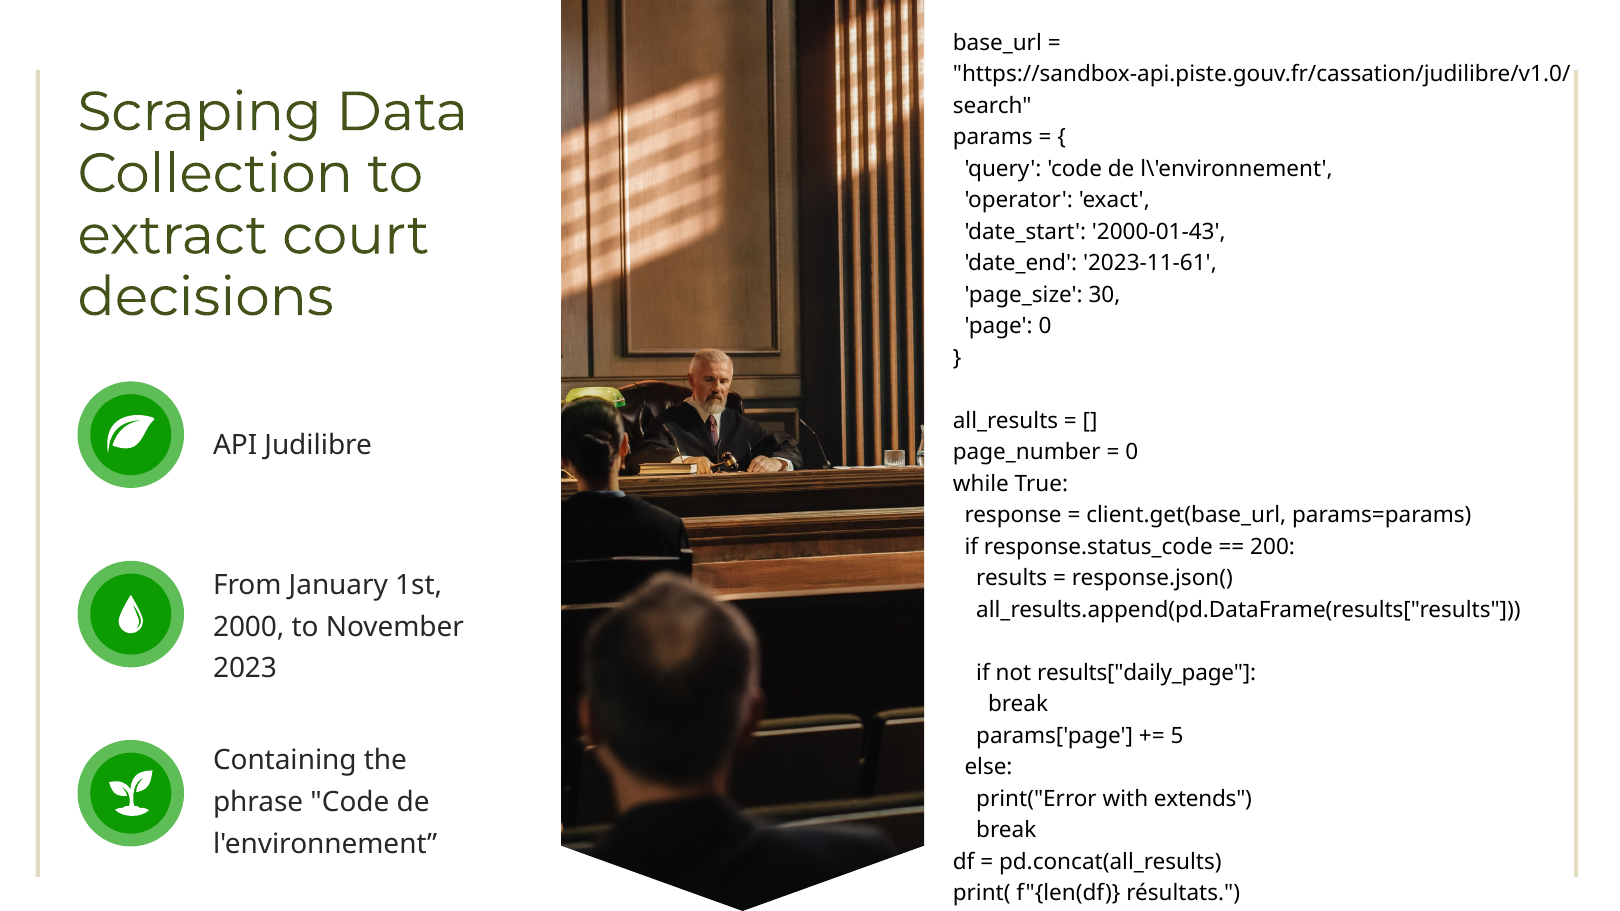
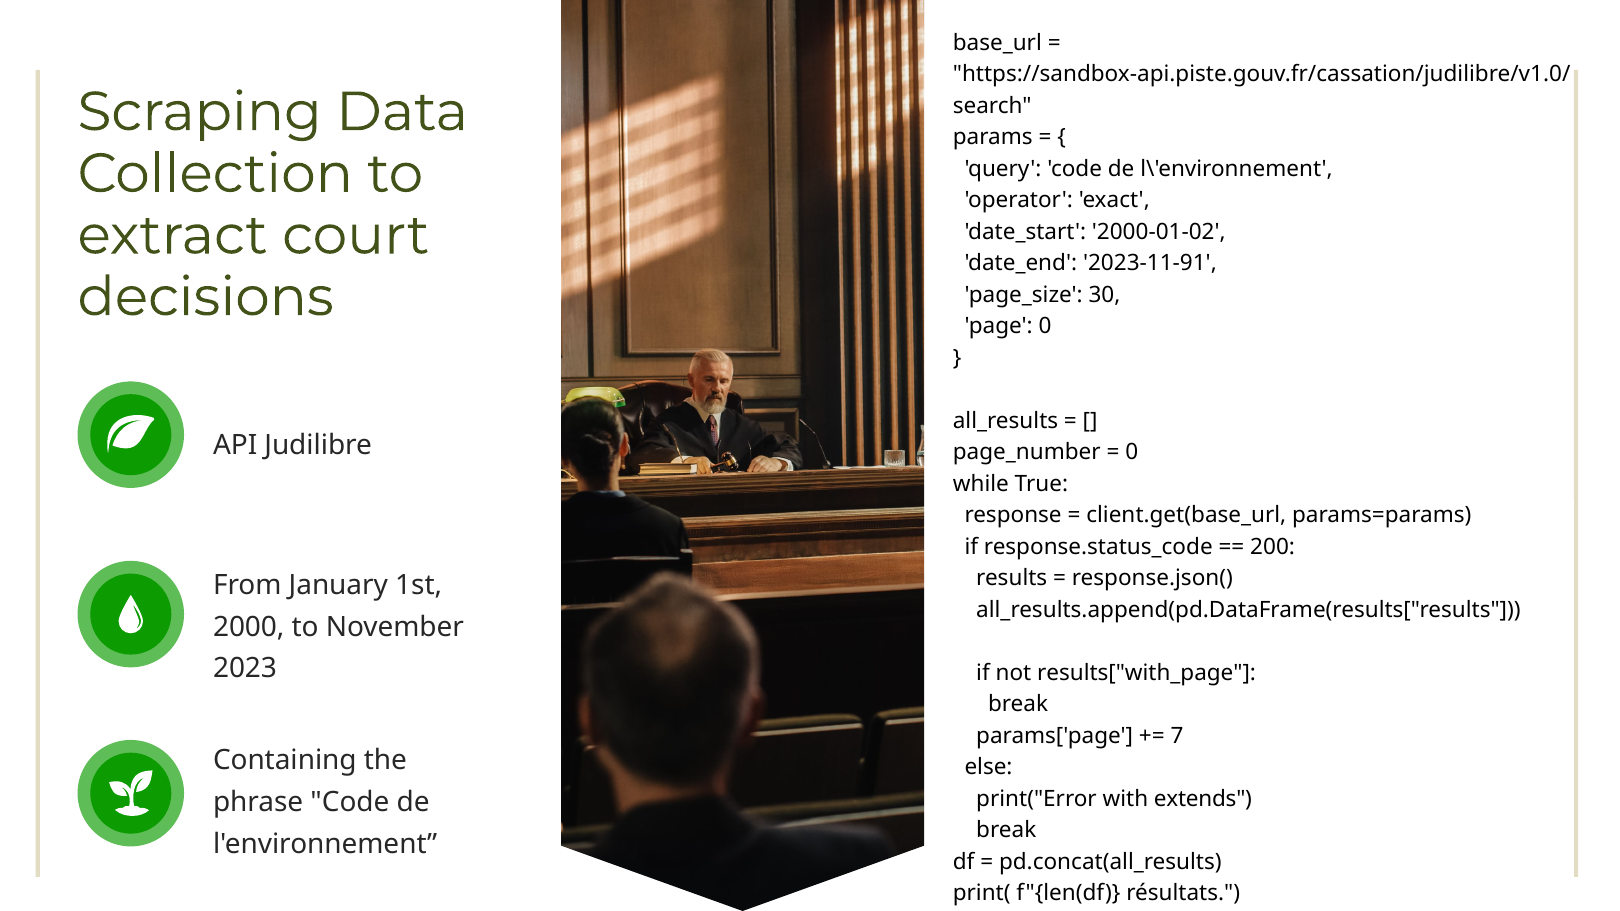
2000-01-43: 2000-01-43 -> 2000-01-02 (1159, 232)
2023-11-61: 2023-11-61 -> 2023-11-91 (1150, 263)
results["daily_page: results["daily_page -> results["with_page (1147, 673)
5: 5 -> 7 (1177, 736)
